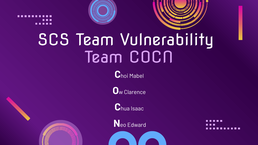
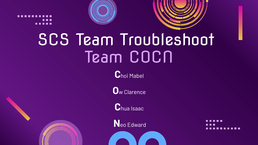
Vulnerability: Vulnerability -> Troubleshoot (167, 40)
